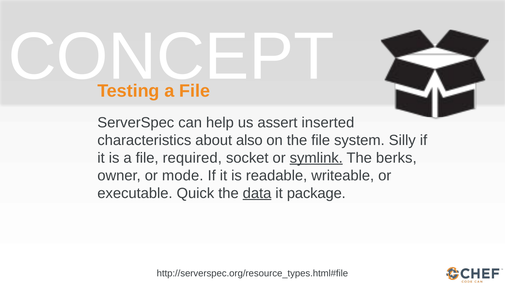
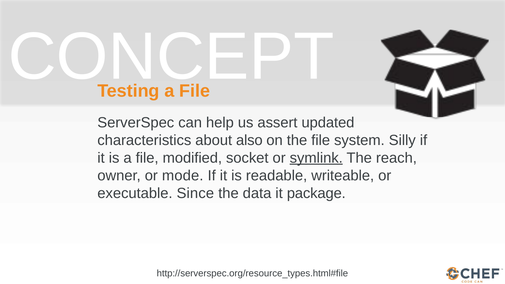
inserted: inserted -> updated (328, 123)
required: required -> modified (192, 158)
berks: berks -> reach (396, 158)
Quick: Quick -> Since (195, 193)
data underline: present -> none (257, 193)
